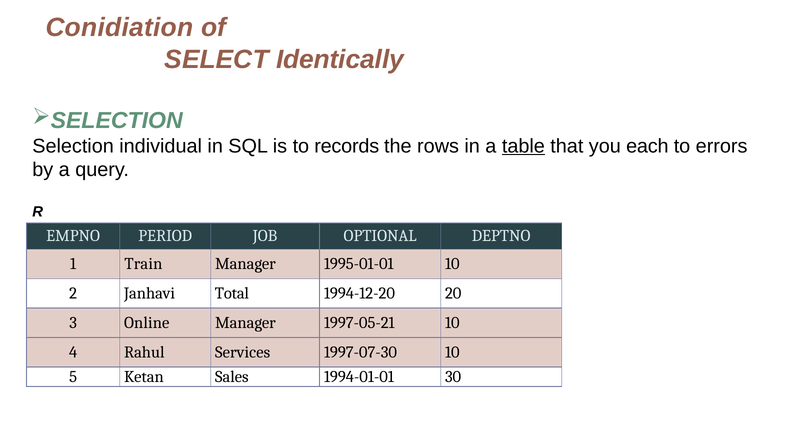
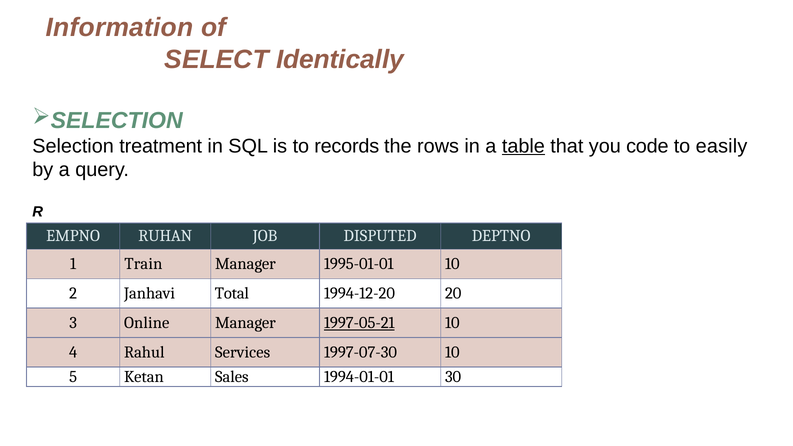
Conidiation: Conidiation -> Information (120, 28)
individual: individual -> treatment (161, 146)
each: each -> code (647, 146)
errors: errors -> easily (722, 146)
PERIOD: PERIOD -> RUHAN (165, 236)
OPTIONAL: OPTIONAL -> DISPUTED (380, 236)
1997-05-21 underline: none -> present (359, 323)
